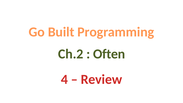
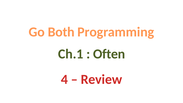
Built: Built -> Both (61, 32)
Ch.2: Ch.2 -> Ch.1 (71, 54)
